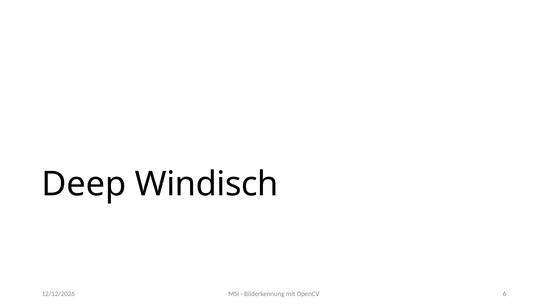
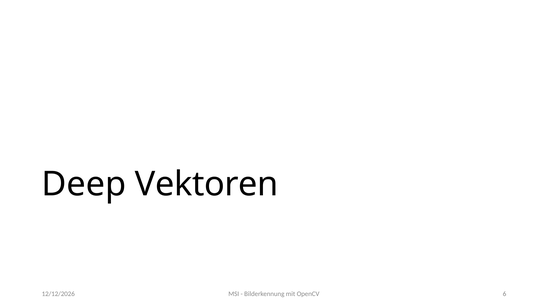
Windisch: Windisch -> Vektoren (207, 184)
